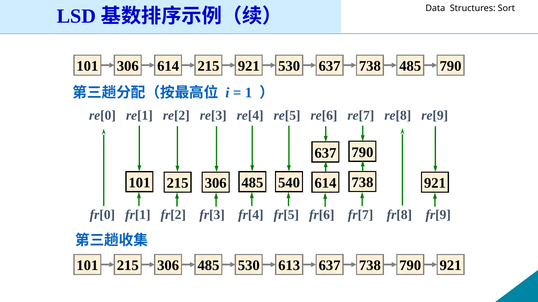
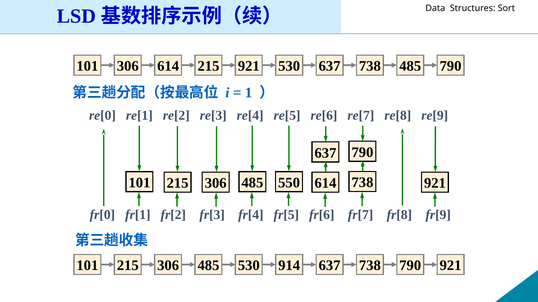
540: 540 -> 550 (289, 183)
613: 613 -> 914 (289, 266)
